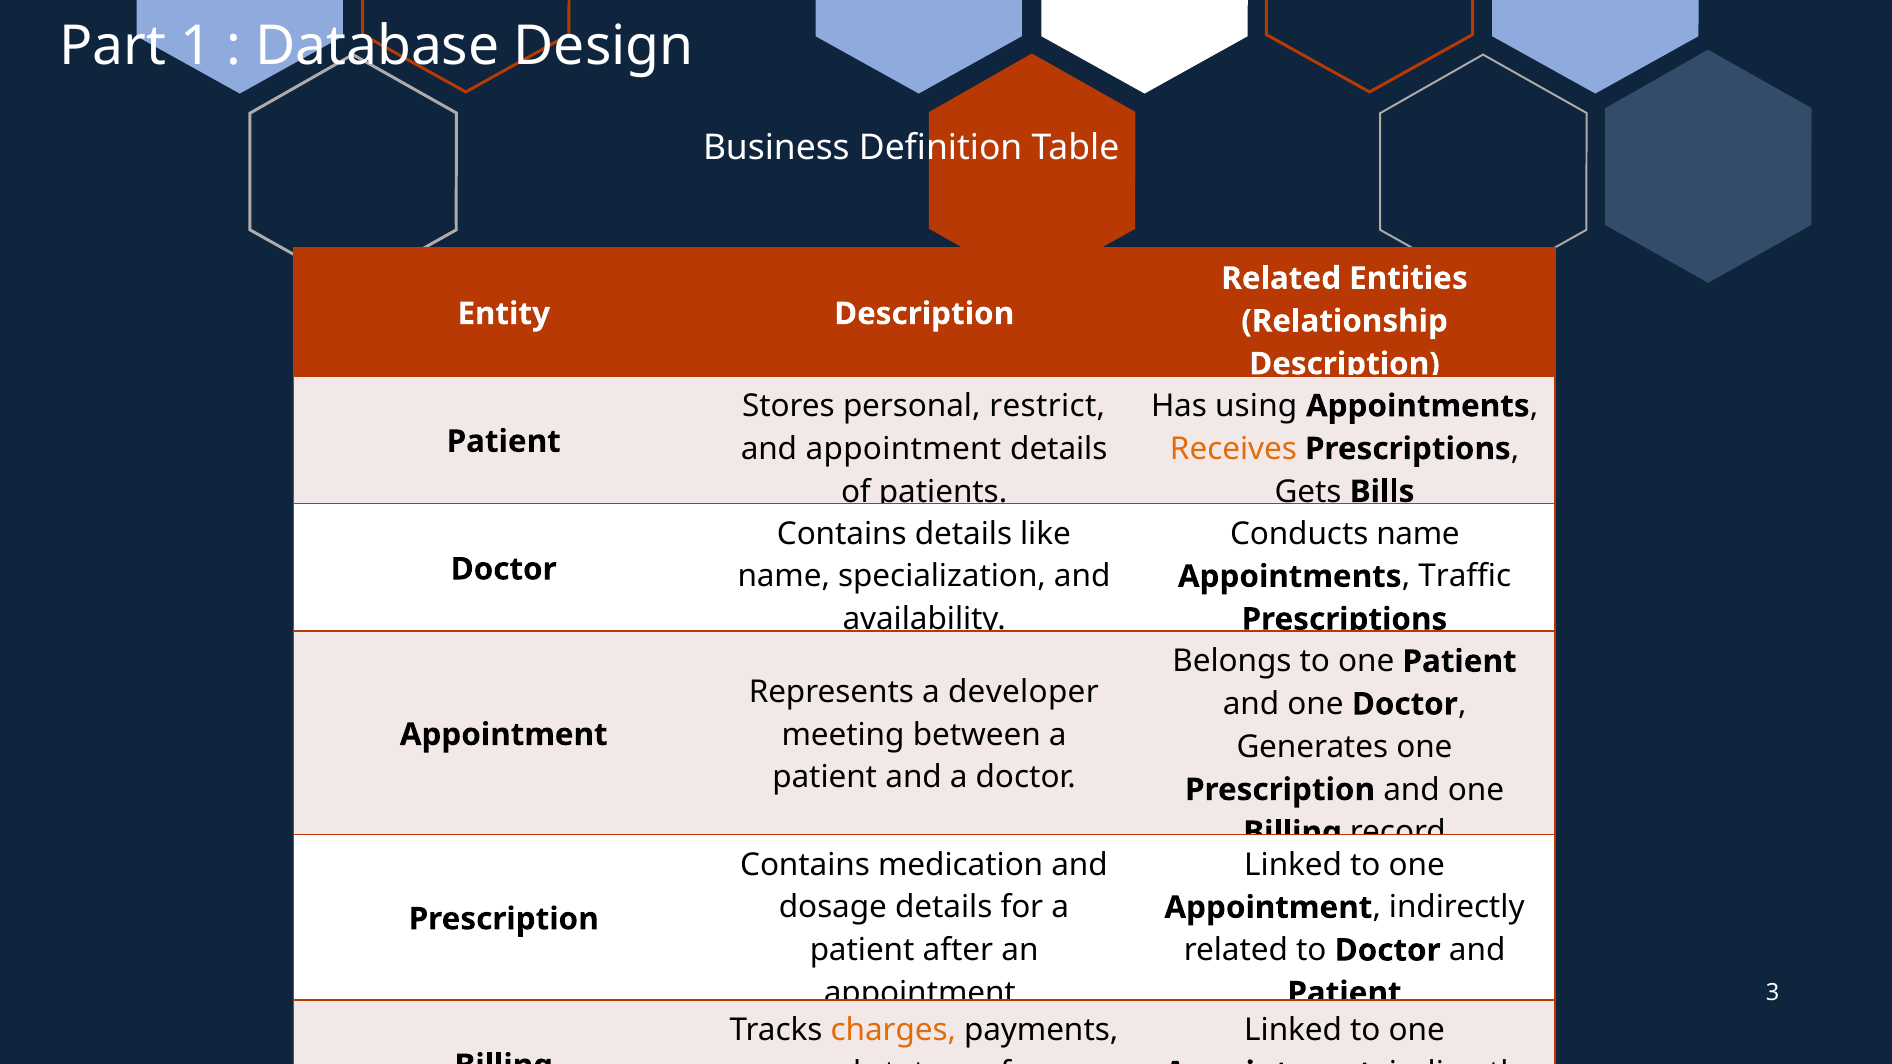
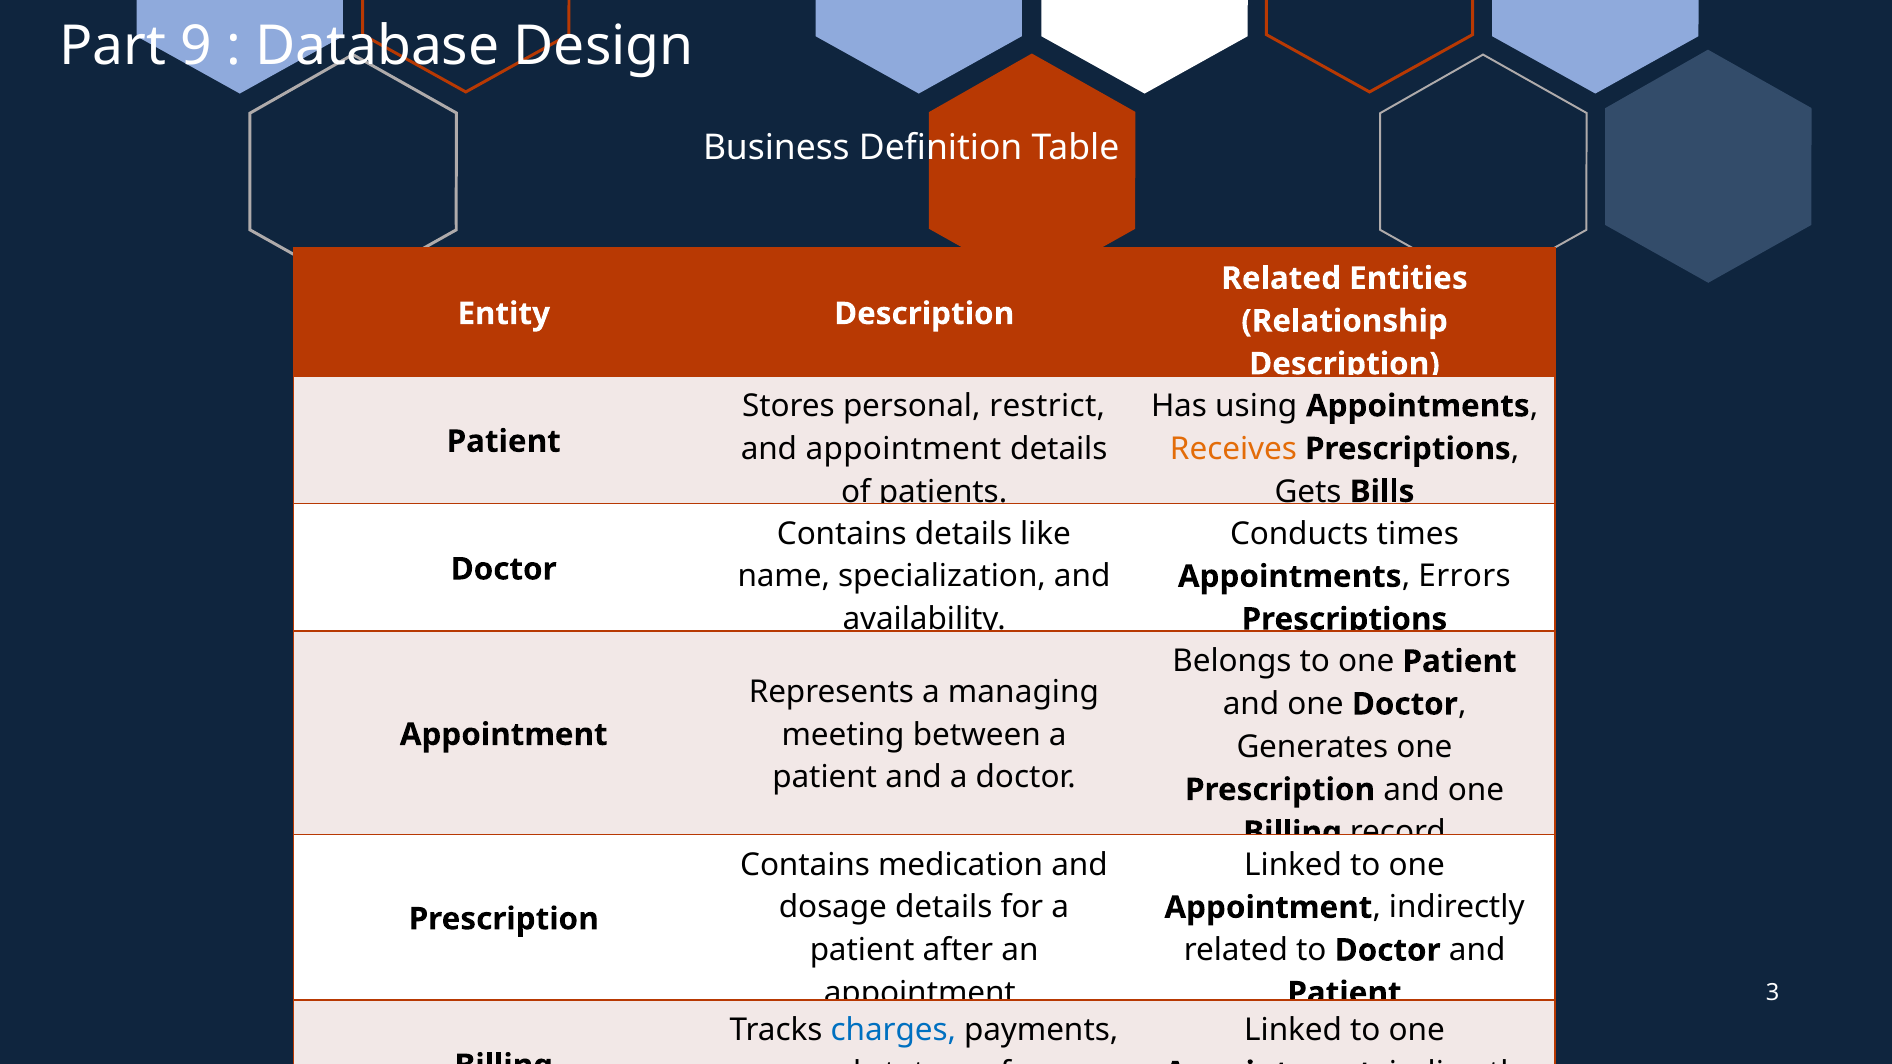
1: 1 -> 9 (196, 46)
Conducts name: name -> times (1418, 534)
Traffic: Traffic -> Errors (1465, 577)
developer: developer -> managing (1024, 692)
charges colour: orange -> blue (893, 1030)
